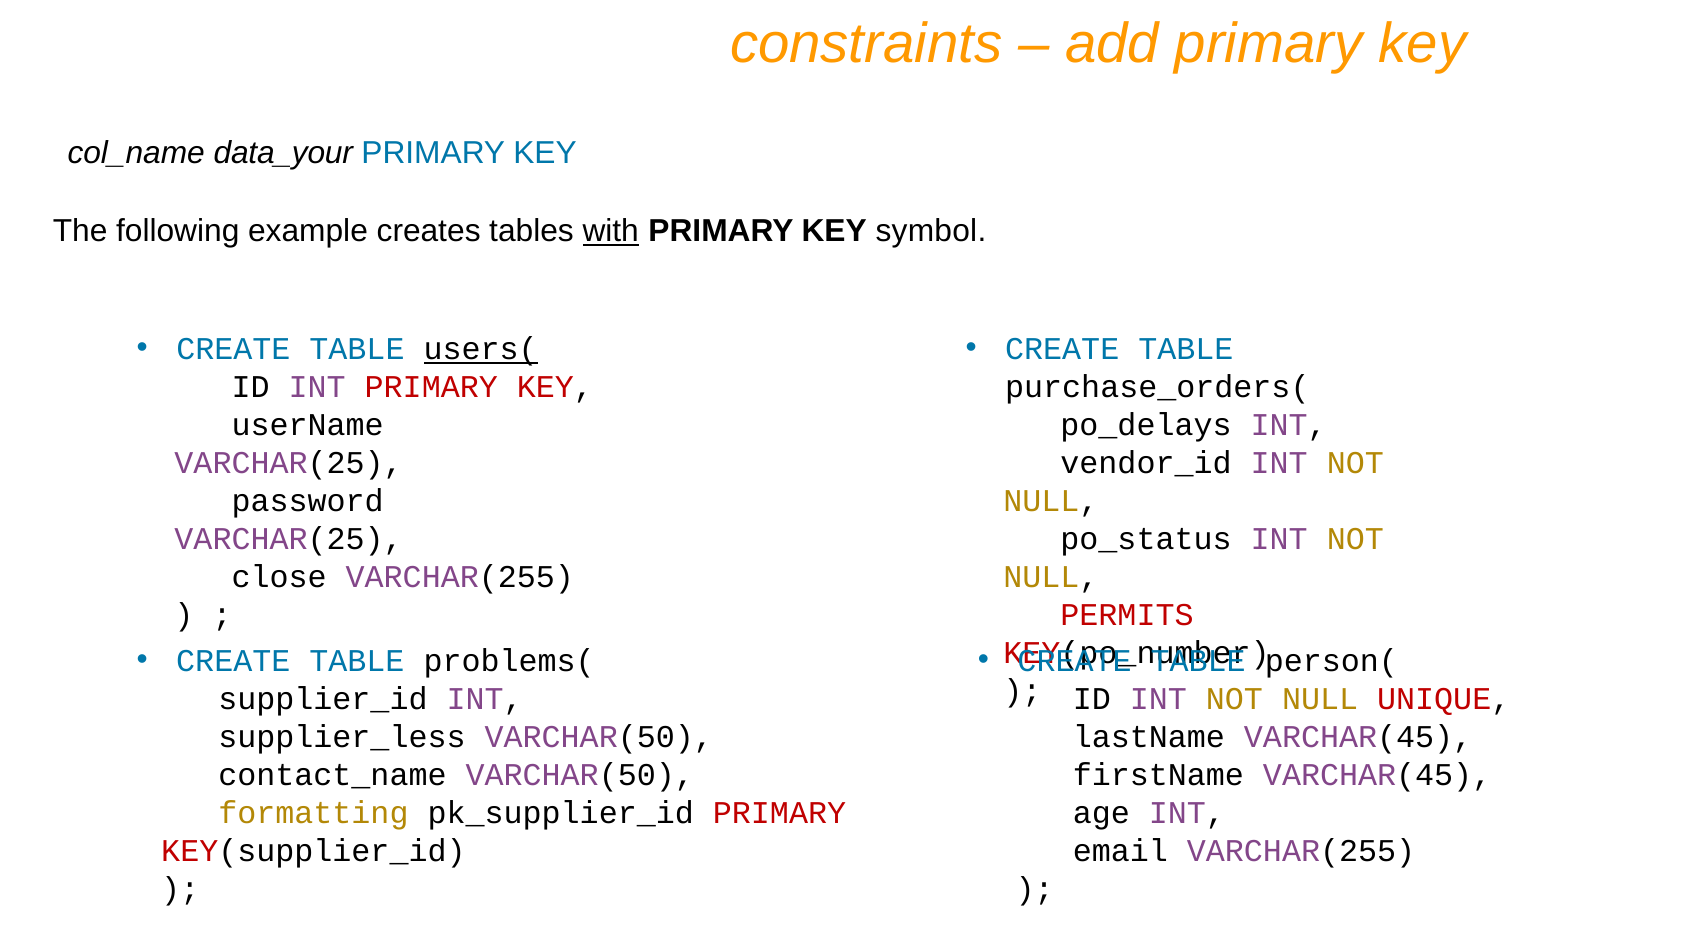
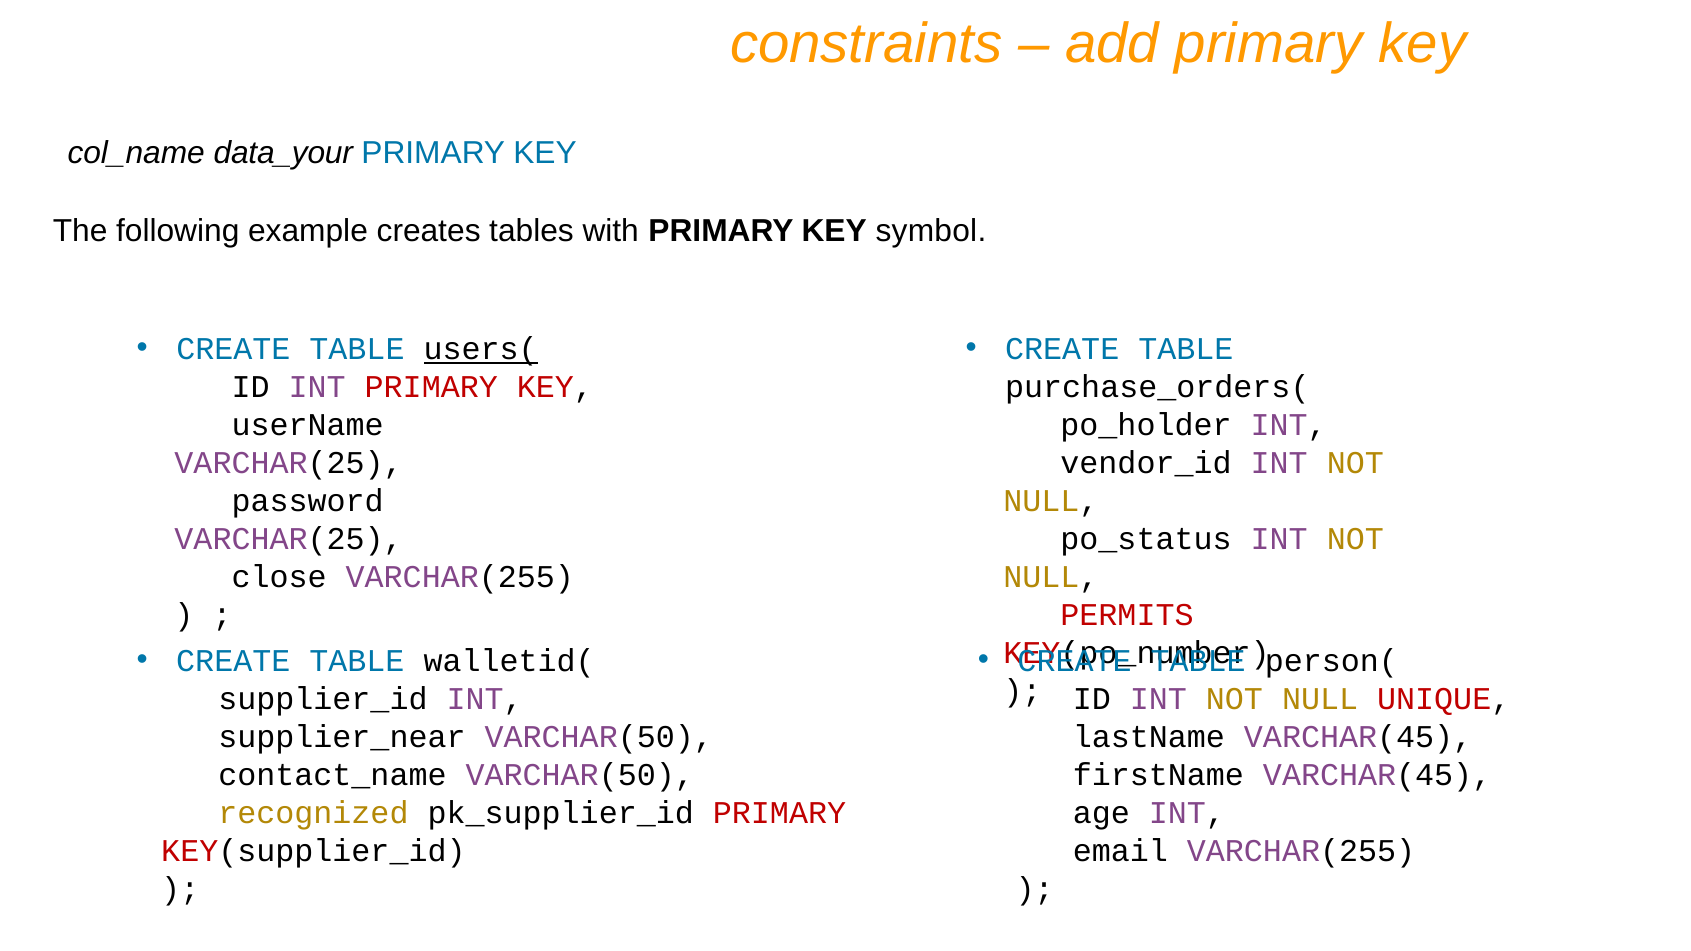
with underline: present -> none (611, 231)
po_delays: po_delays -> po_holder (1146, 425)
problems(: problems( -> walletid( (509, 661)
supplier_less: supplier_less -> supplier_near (342, 737)
formatting: formatting -> recognized (313, 813)
